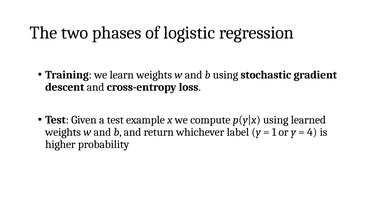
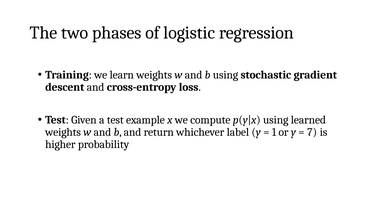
4: 4 -> 7 (312, 132)
